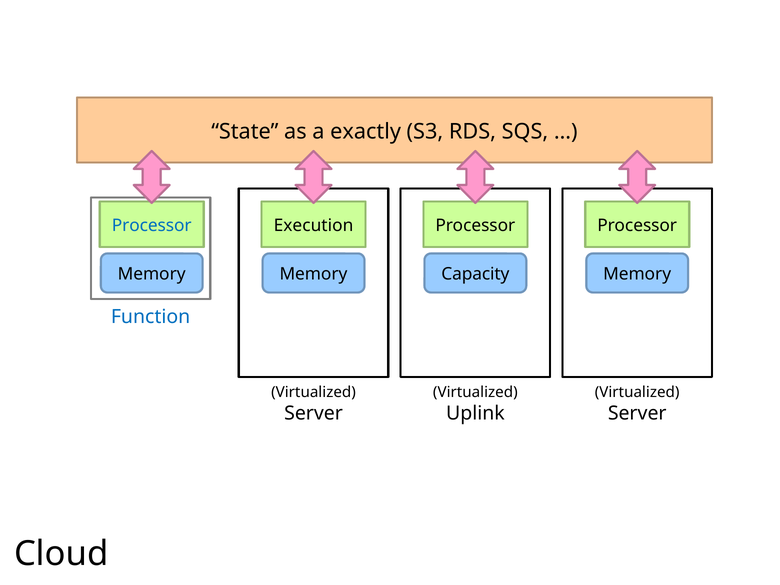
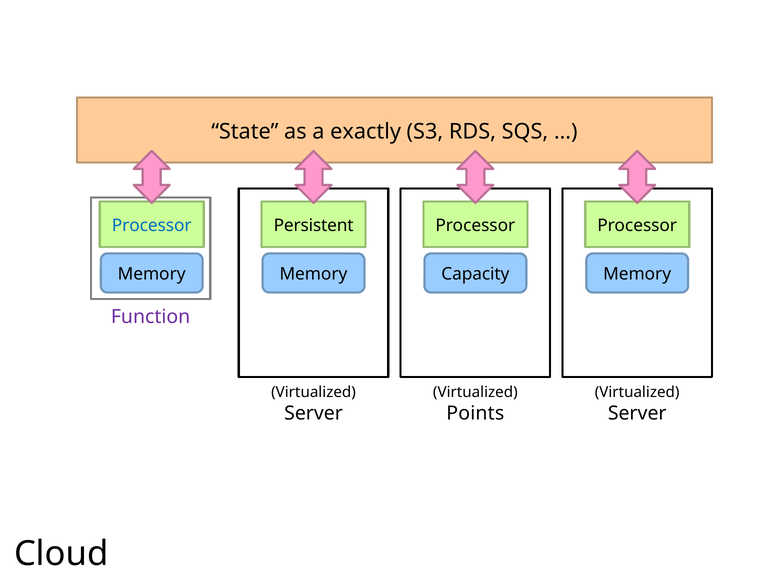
Execution: Execution -> Persistent (314, 225)
Function colour: blue -> purple (151, 317)
Uplink: Uplink -> Points (475, 413)
